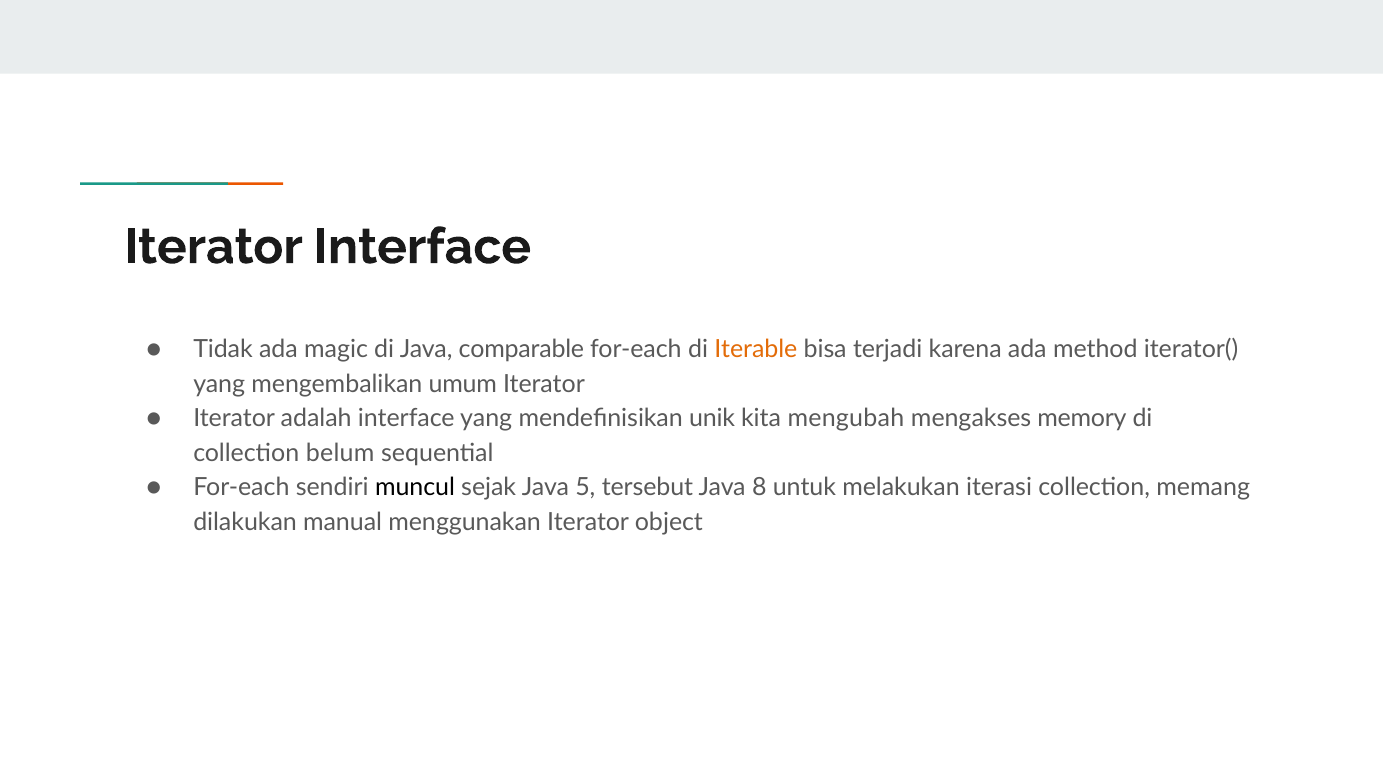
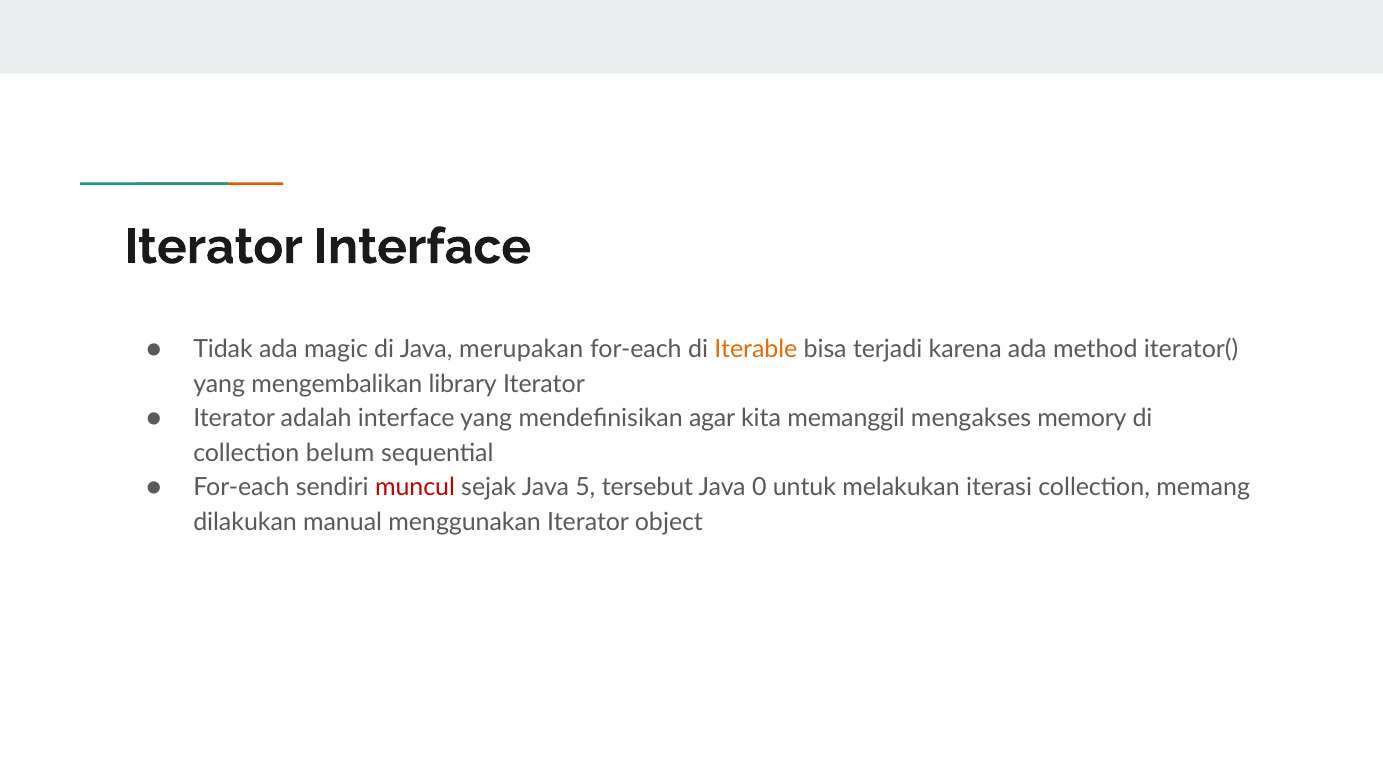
comparable: comparable -> merupakan (521, 349)
umum: umum -> library (463, 384)
unik: unik -> agar (712, 418)
mengubah: mengubah -> memanggil (846, 418)
muncul colour: black -> red (415, 487)
8: 8 -> 0 (759, 487)
